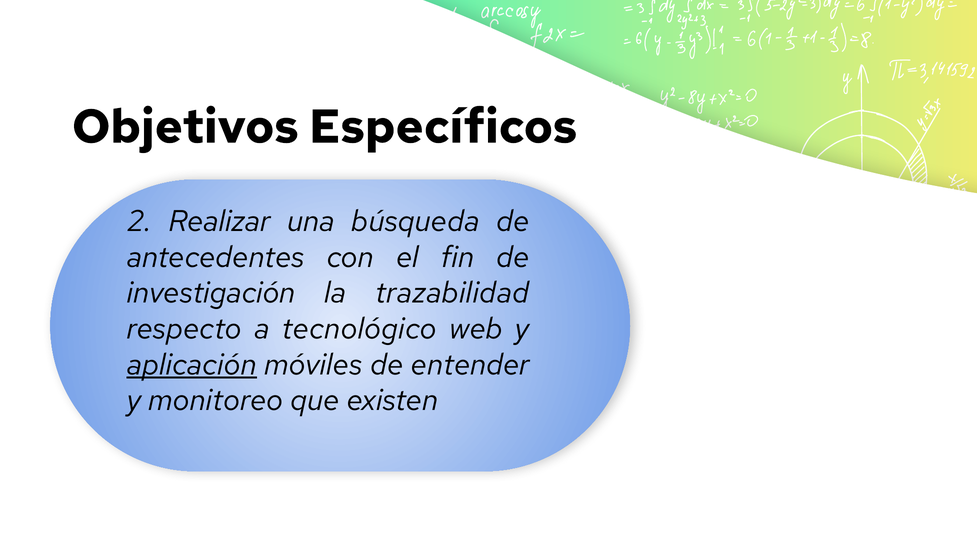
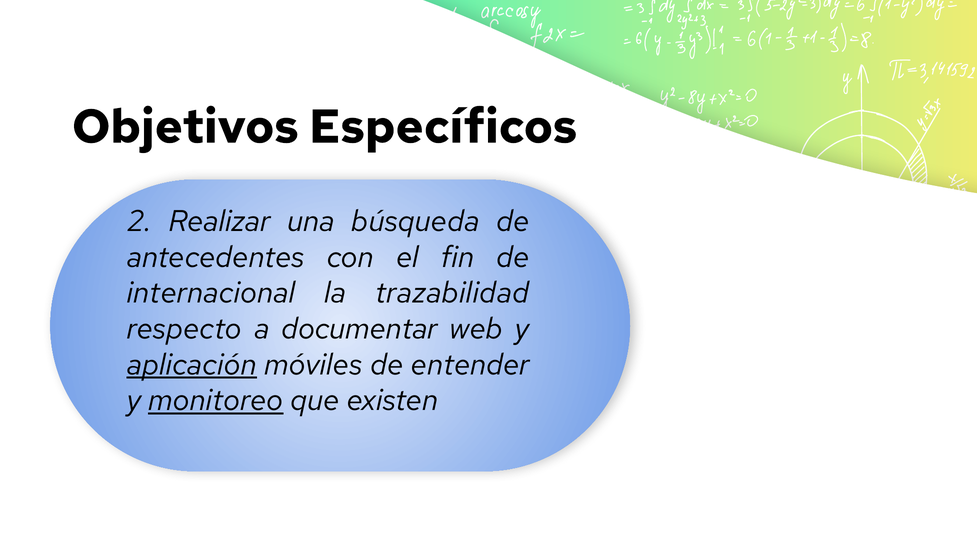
investigación: investigación -> internacional (211, 293)
tecnológico: tecnológico -> documentar (360, 329)
monitoreo underline: none -> present (216, 400)
